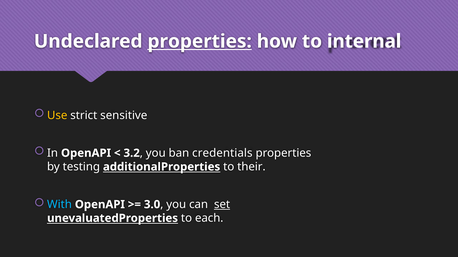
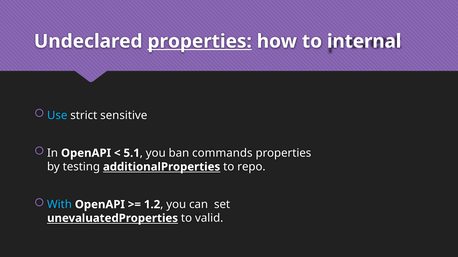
Use colour: yellow -> light blue (57, 116)
3.2: 3.2 -> 5.1 (132, 153)
credentials: credentials -> commands (222, 153)
their: their -> repo (251, 167)
3.0: 3.0 -> 1.2 (152, 205)
set underline: present -> none (222, 205)
each: each -> valid (209, 219)
